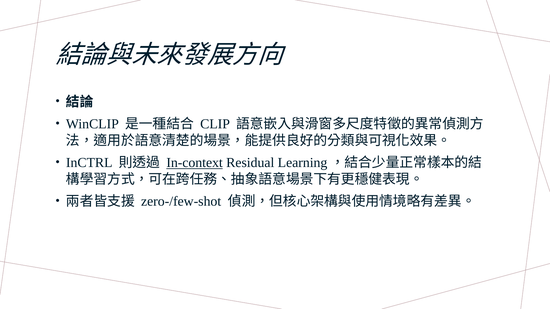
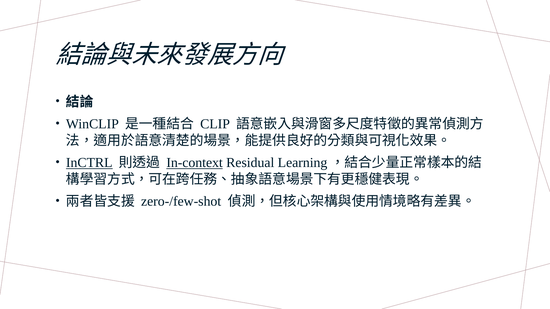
InCTRL underline: none -> present (89, 163)
